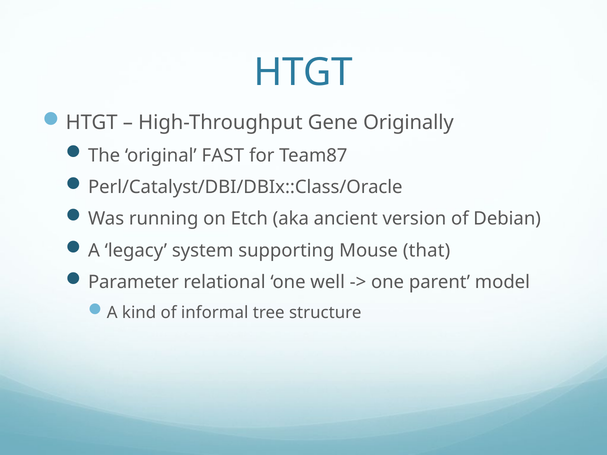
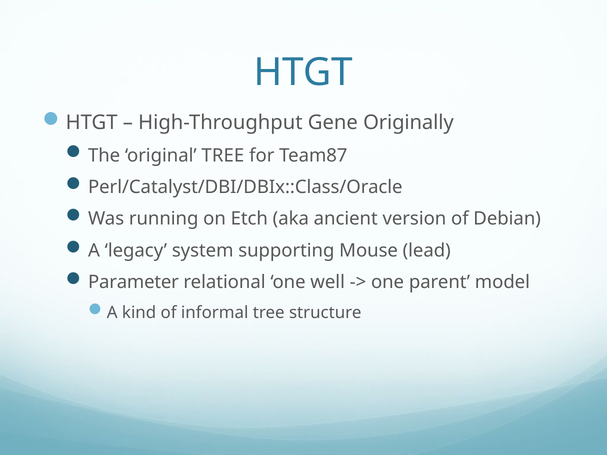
original FAST: FAST -> TREE (223, 155)
that: that -> lead (427, 251)
